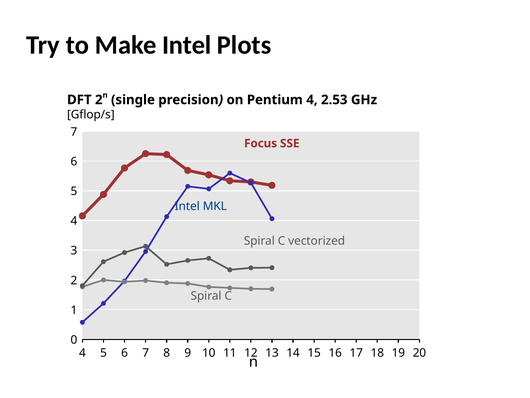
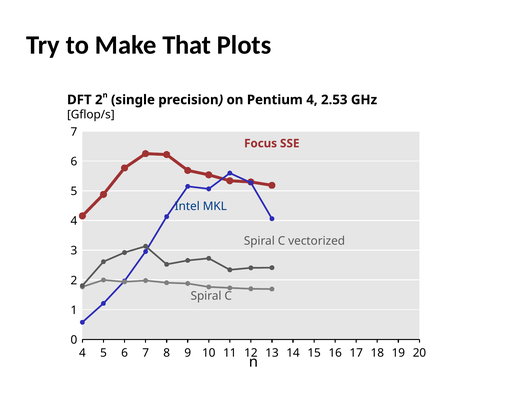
Make Intel: Intel -> That (187, 45)
